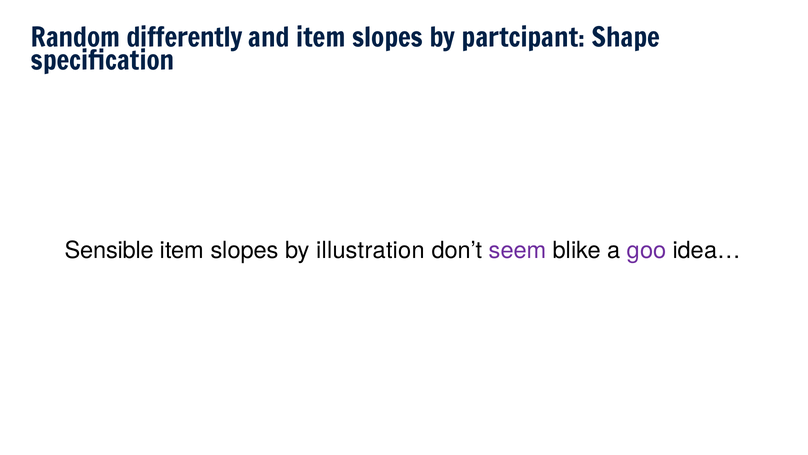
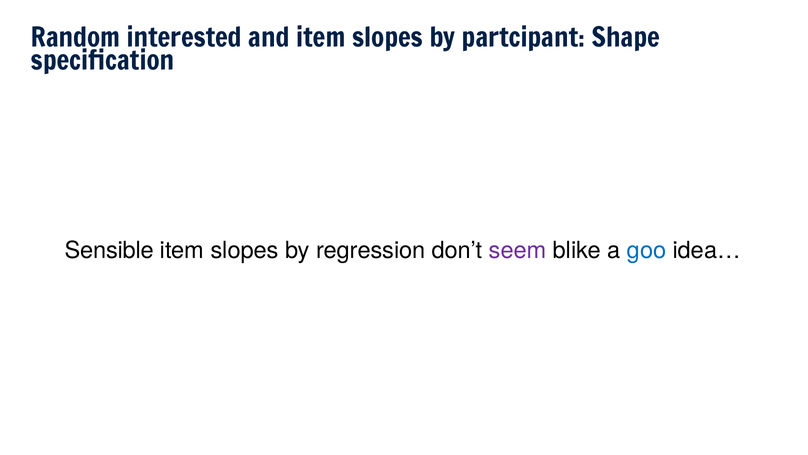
differently: differently -> interested (184, 38)
illustration: illustration -> regression (371, 250)
goo colour: purple -> blue (647, 250)
